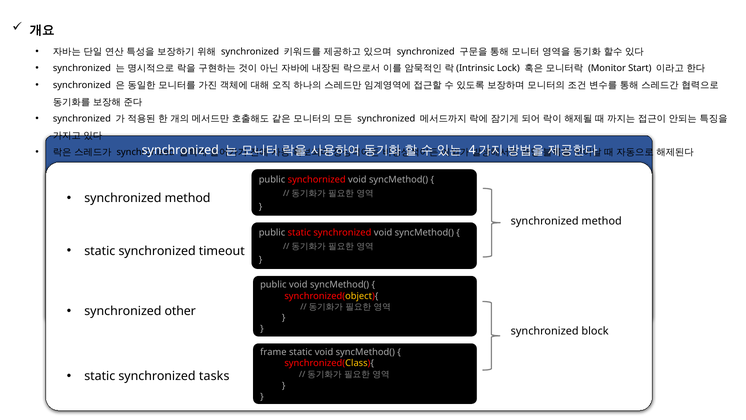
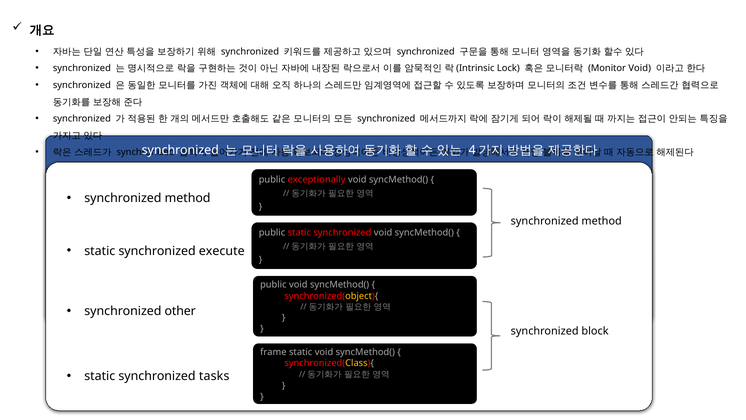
Monitor Start: Start -> Void (640, 68)
synchornized: synchornized -> exceptionally (317, 179)
timeout: timeout -> execute (222, 251)
